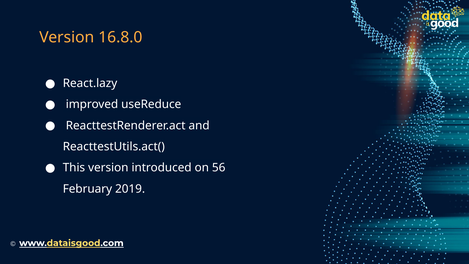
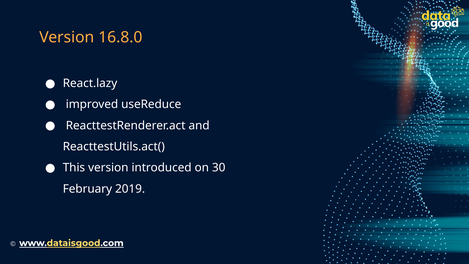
56: 56 -> 30 (219, 168)
